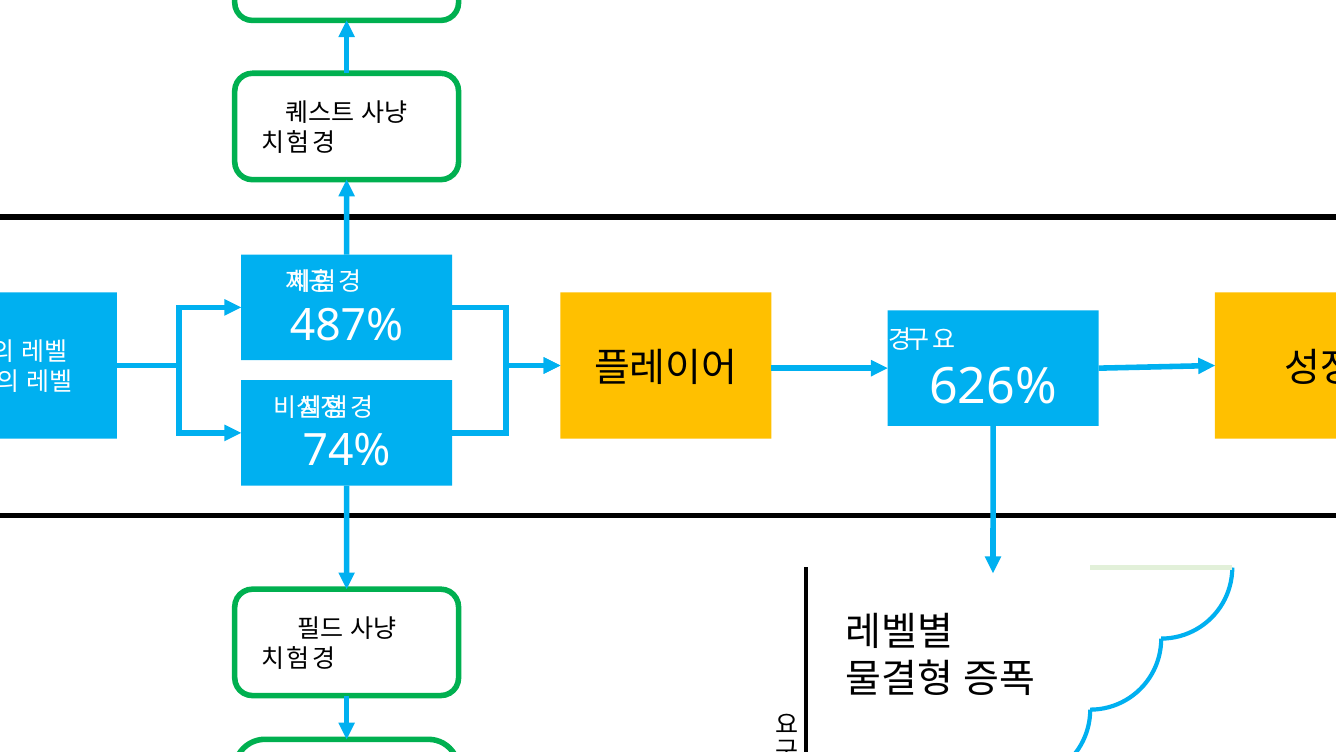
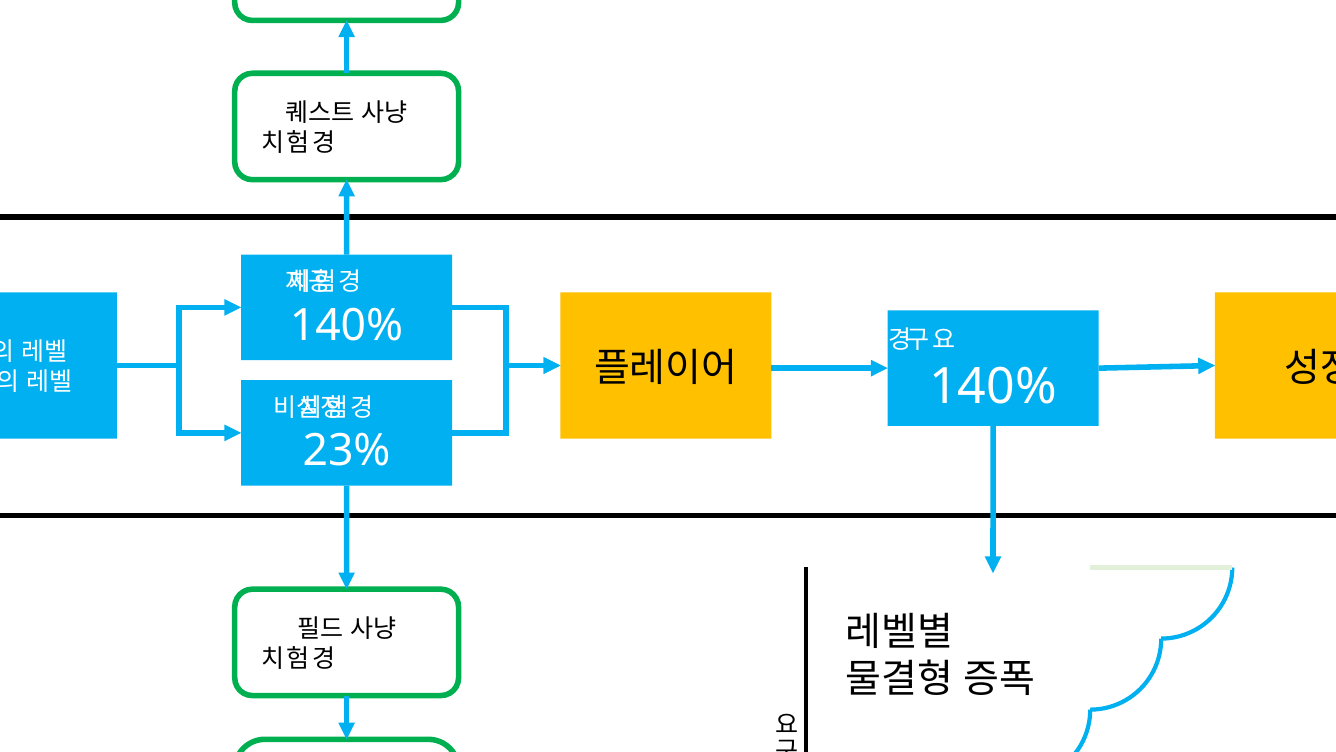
487%: 487% -> 140% (347, 325)
626%: 626% -> 140% (993, 386)
74%: 74% -> 23% (347, 451)
